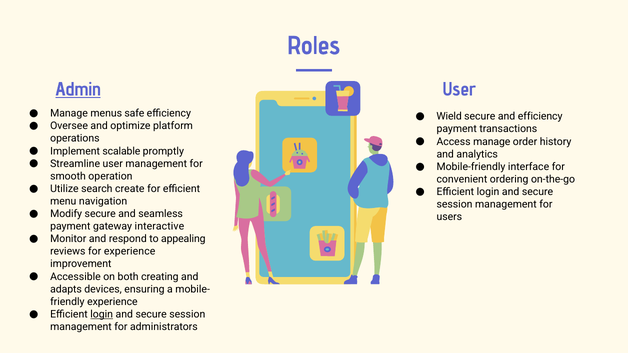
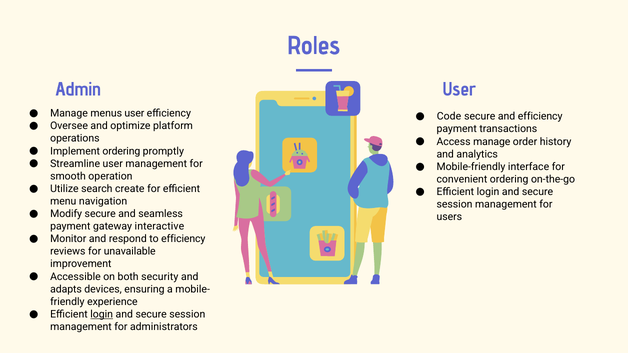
Admin underline: present -> none (78, 89)
menus safe: safe -> user (134, 114)
Wield: Wield -> Code (449, 117)
Implement scalable: scalable -> ordering (121, 151)
to appealing: appealing -> efficiency (183, 239)
for experience: experience -> unavailable (130, 252)
creating: creating -> security (160, 277)
